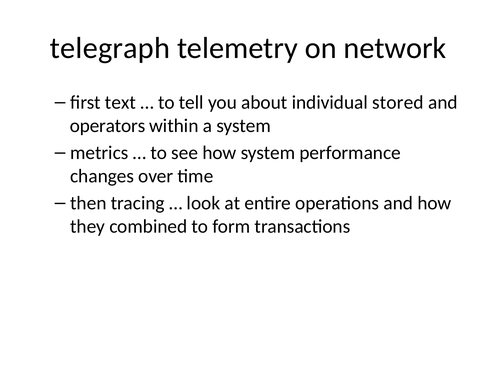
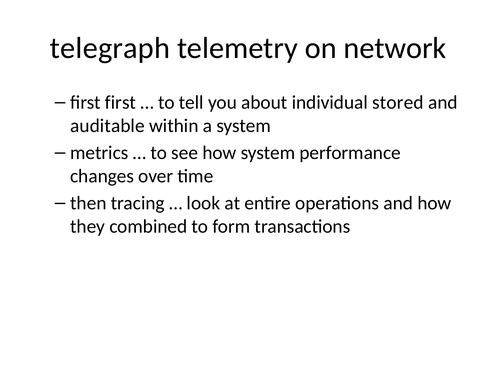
first text: text -> first (121, 102)
operators: operators -> auditable (107, 126)
